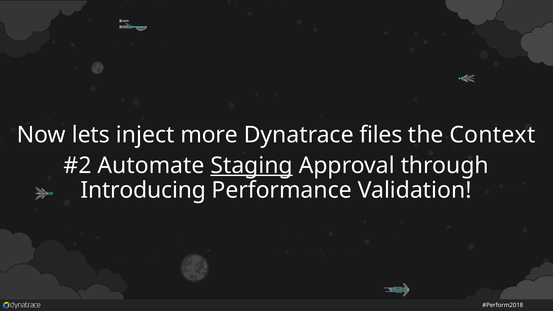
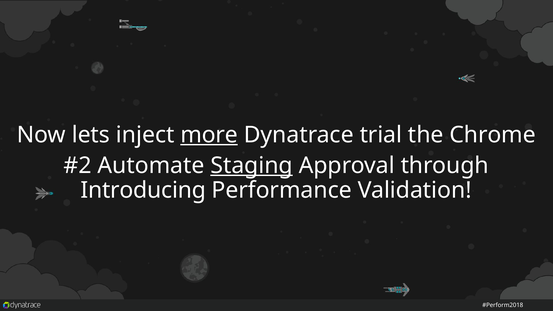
more underline: none -> present (209, 135)
files: files -> trial (381, 135)
Context: Context -> Chrome (493, 135)
